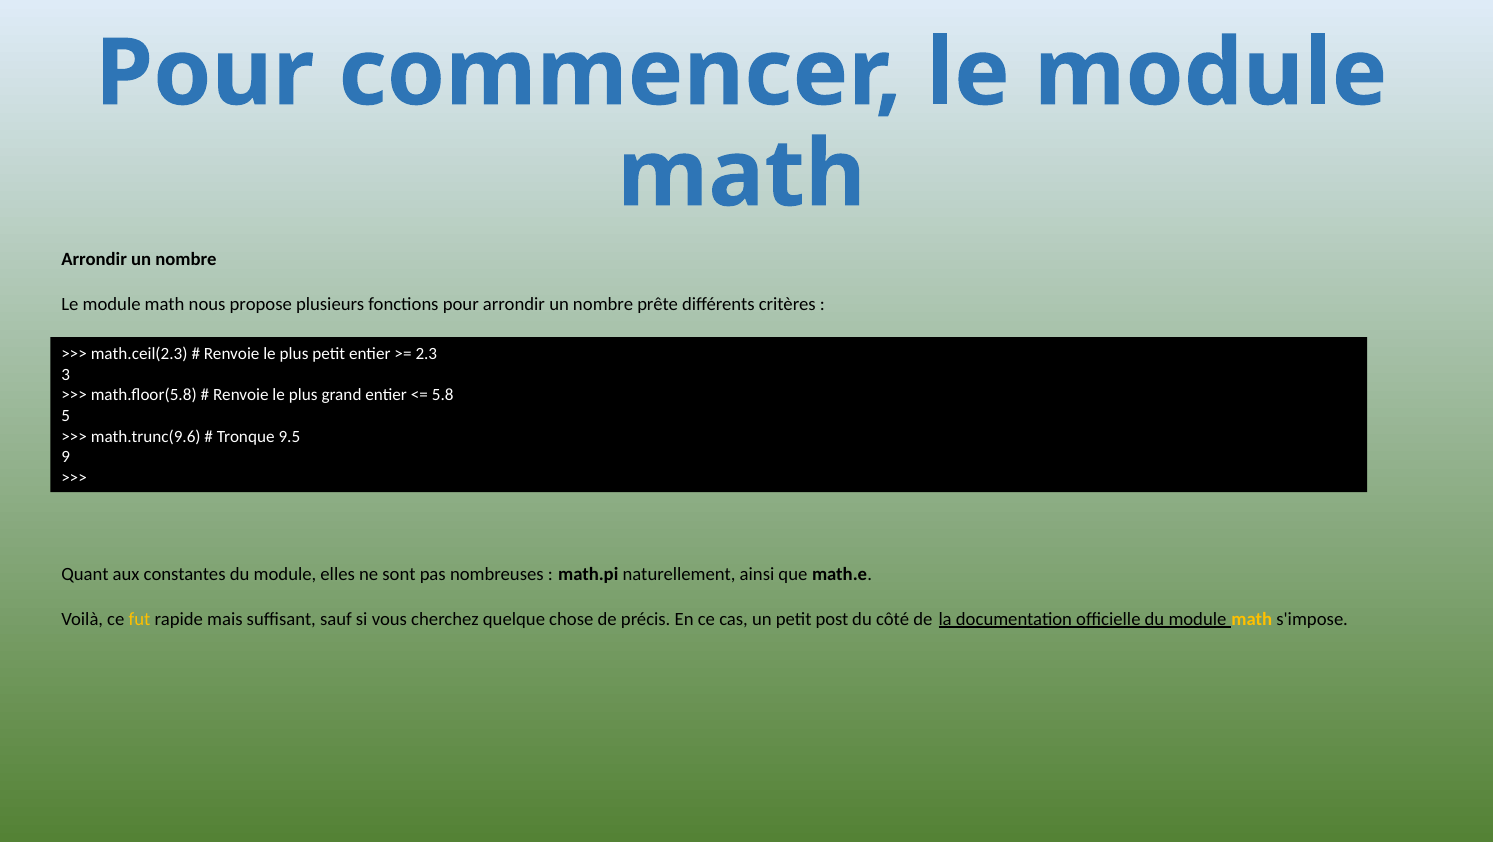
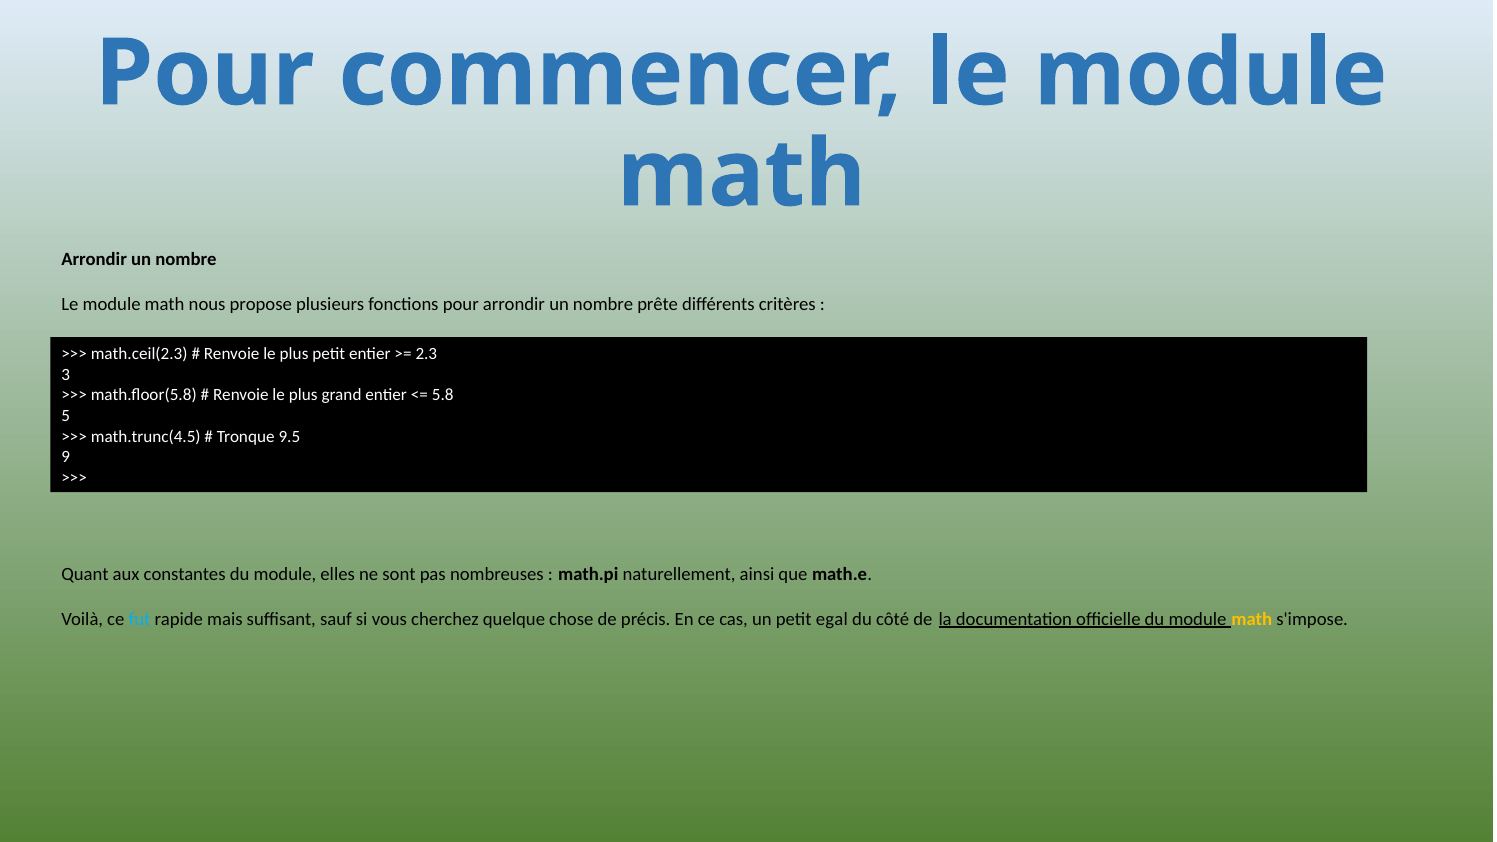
math.trunc(9.6: math.trunc(9.6 -> math.trunc(4.5 (146, 436)
fut colour: yellow -> light blue (140, 619)
post: post -> egal (832, 619)
